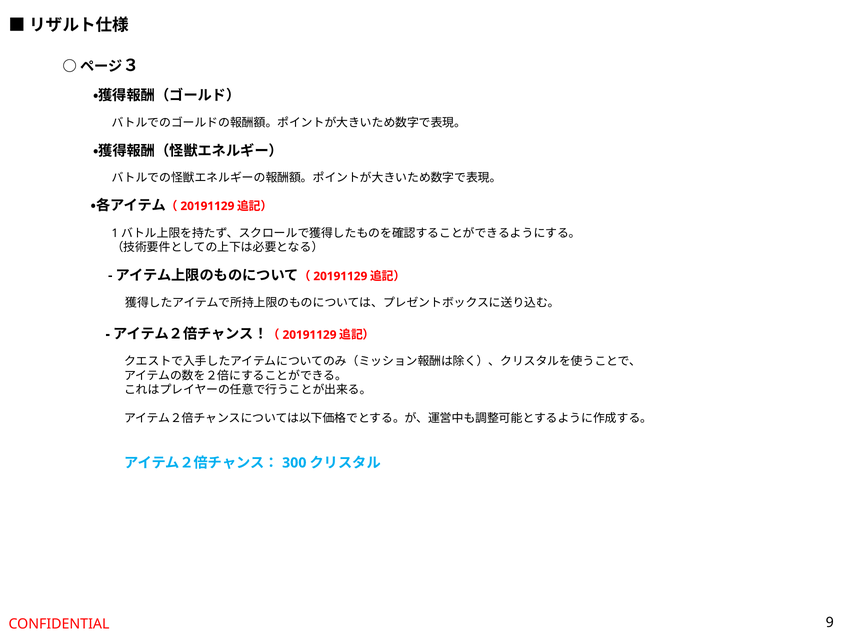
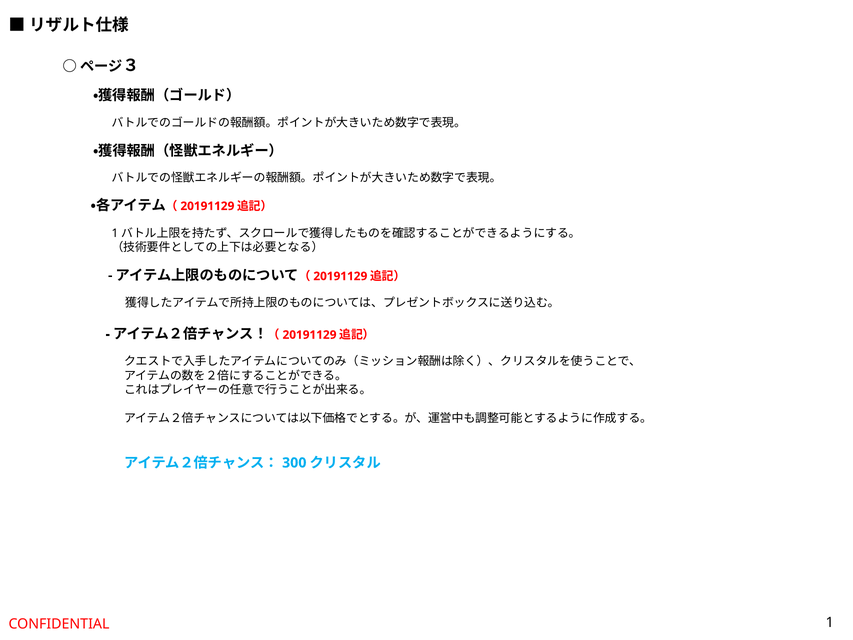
9: 9 -> 1 (830, 623)
